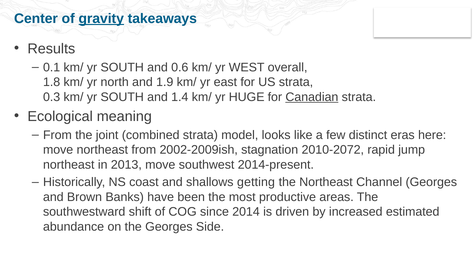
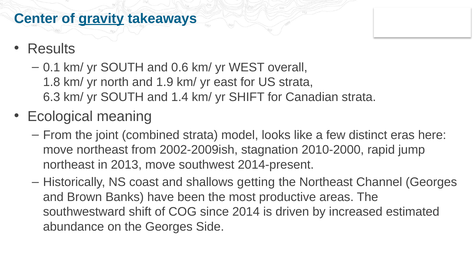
0.3: 0.3 -> 6.3 (52, 97)
yr HUGE: HUGE -> SHIFT (247, 97)
Canadian underline: present -> none (312, 97)
2010-2072: 2010-2072 -> 2010-2000 (333, 150)
